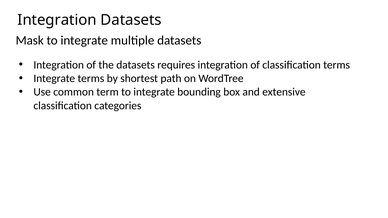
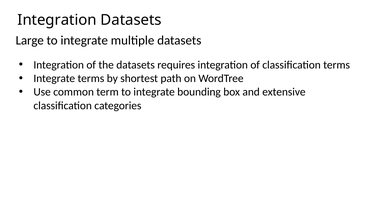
Mask: Mask -> Large (30, 40)
